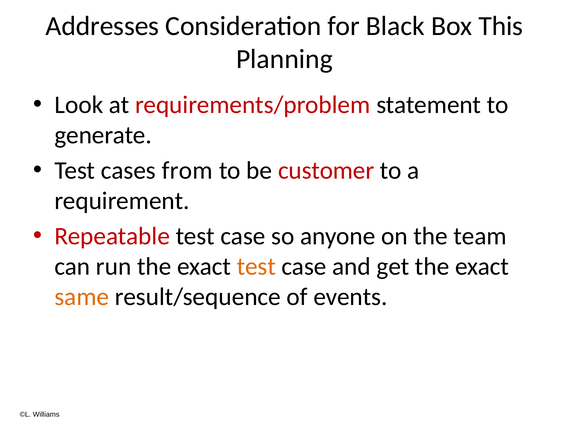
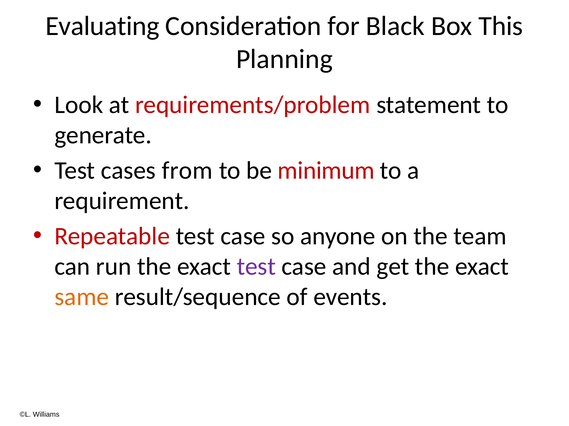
Addresses: Addresses -> Evaluating (102, 26)
customer: customer -> minimum (326, 171)
test colour: orange -> purple (256, 267)
